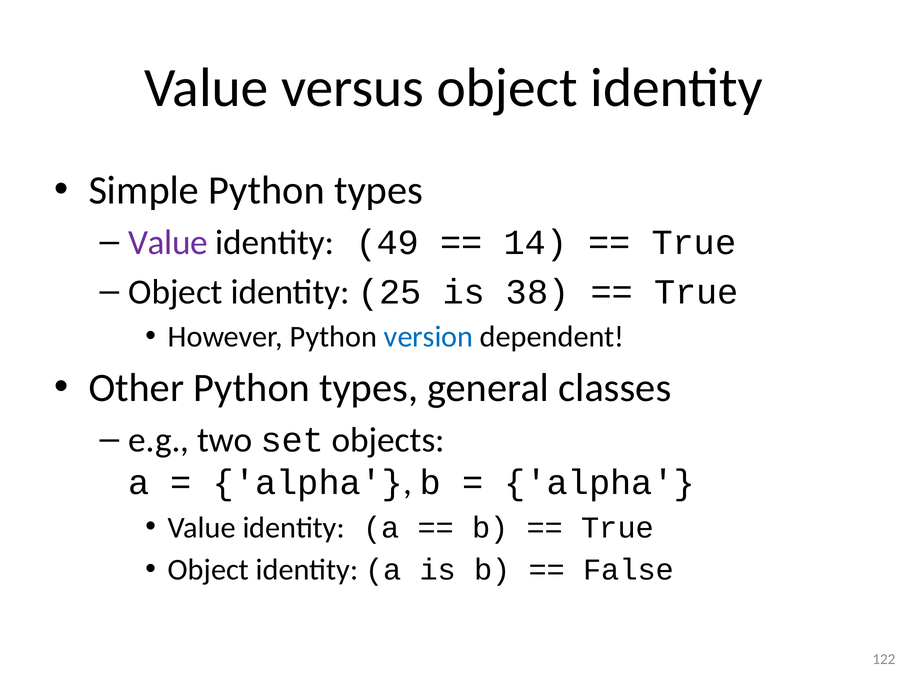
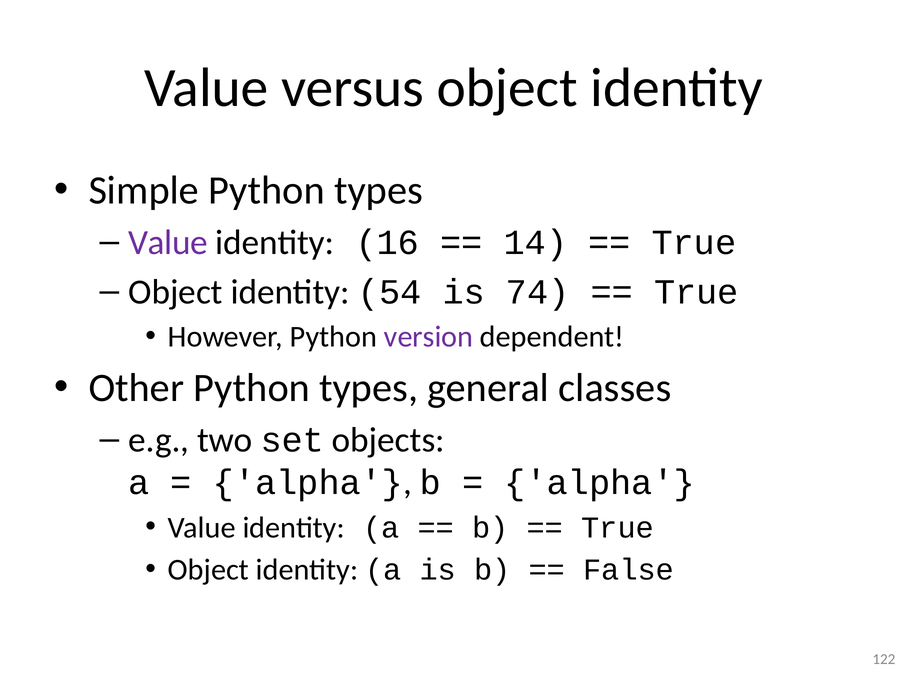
49: 49 -> 16 (387, 243)
25: 25 -> 54 (390, 292)
38: 38 -> 74 (538, 292)
version colour: blue -> purple (429, 337)
